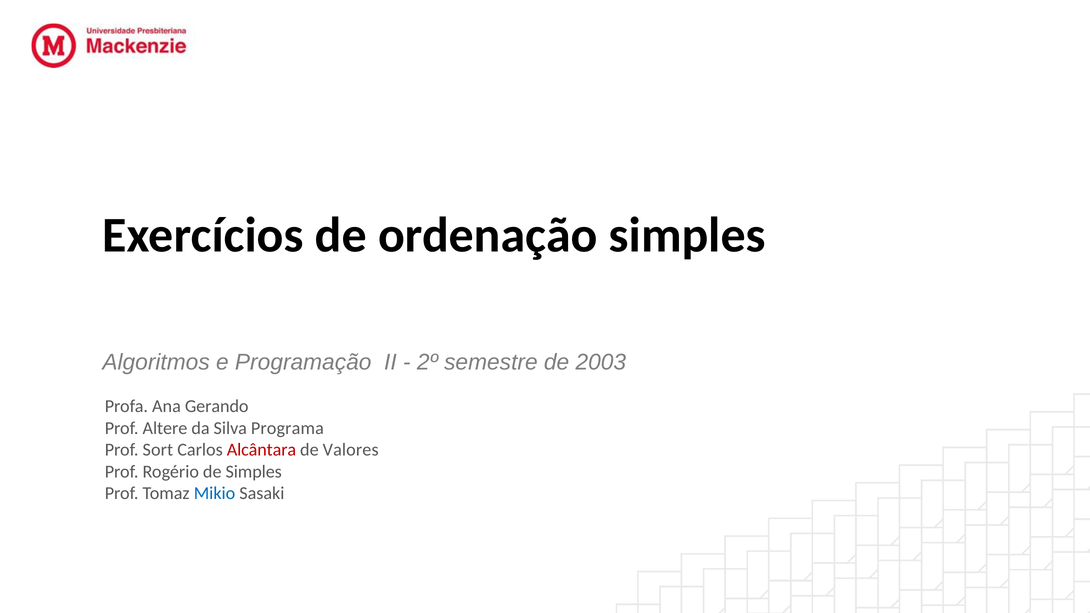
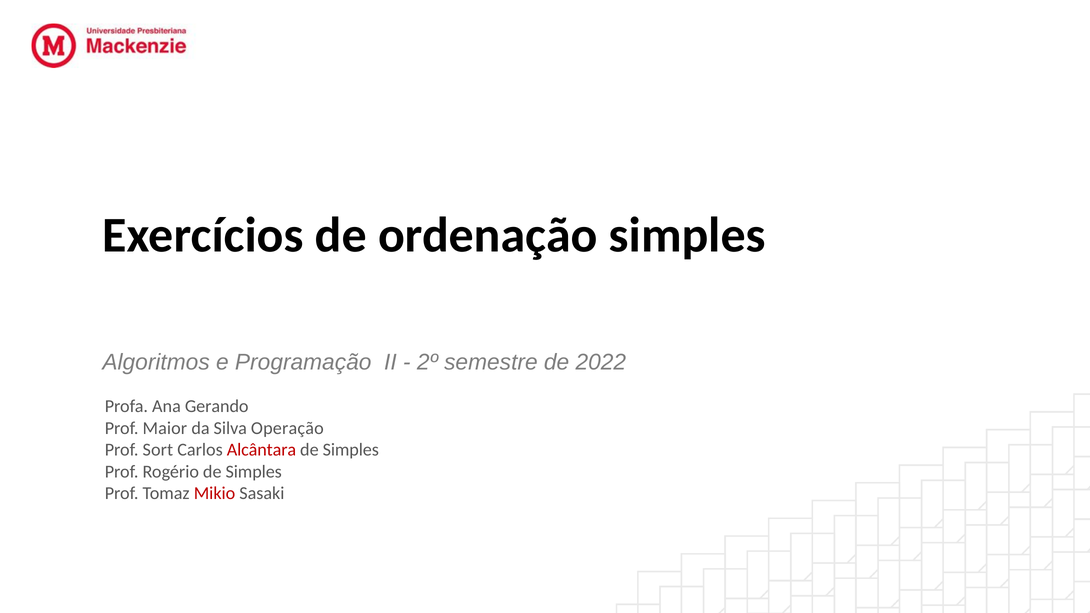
2003: 2003 -> 2022 (601, 362)
Altere: Altere -> Maior (165, 428)
Programa: Programa -> Operação (287, 428)
Valores: Valores -> Simples (351, 450)
Mikio colour: blue -> red (215, 494)
